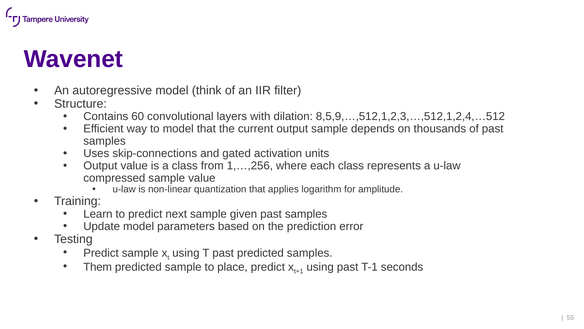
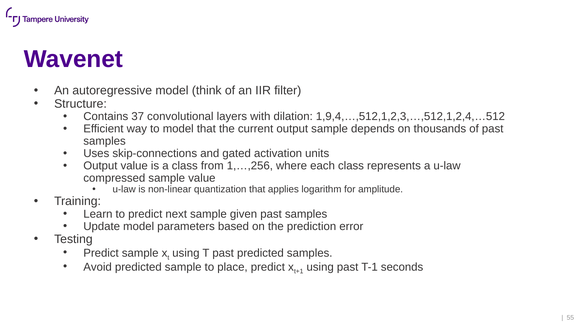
60: 60 -> 37 (138, 116)
8,5,9,…,512,1,2,3,…,512,1,2,4,…512: 8,5,9,…,512,1,2,3,…,512,1,2,4,…512 -> 1,9,4,…,512,1,2,3,…,512,1,2,4,…512 (410, 116)
Them: Them -> Avoid (98, 267)
